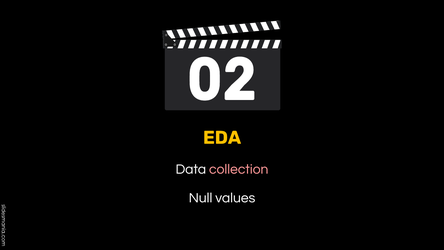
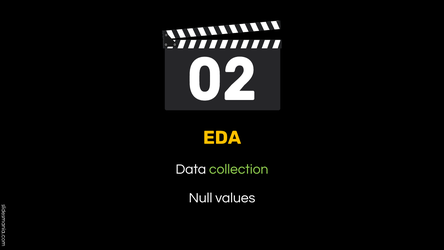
collection colour: pink -> light green (239, 169)
